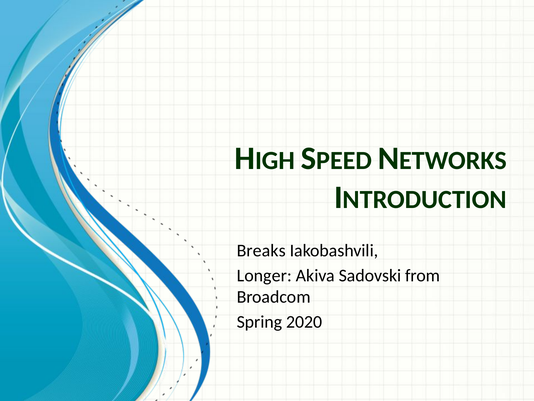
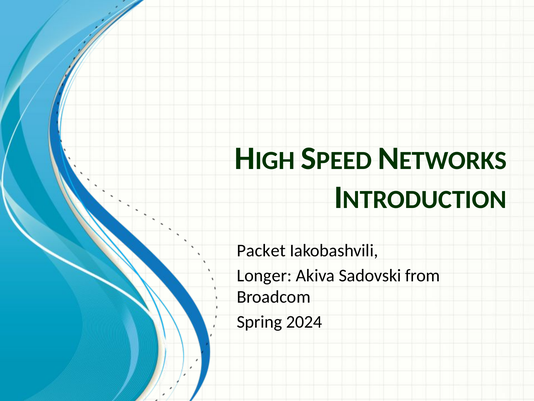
Breaks: Breaks -> Packet (261, 250)
2020: 2020 -> 2024 (304, 322)
